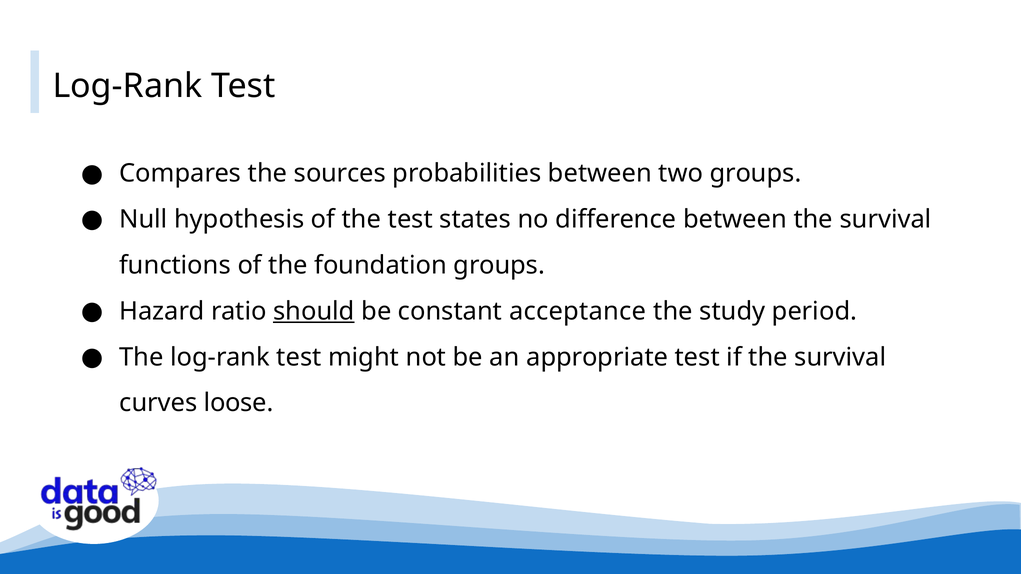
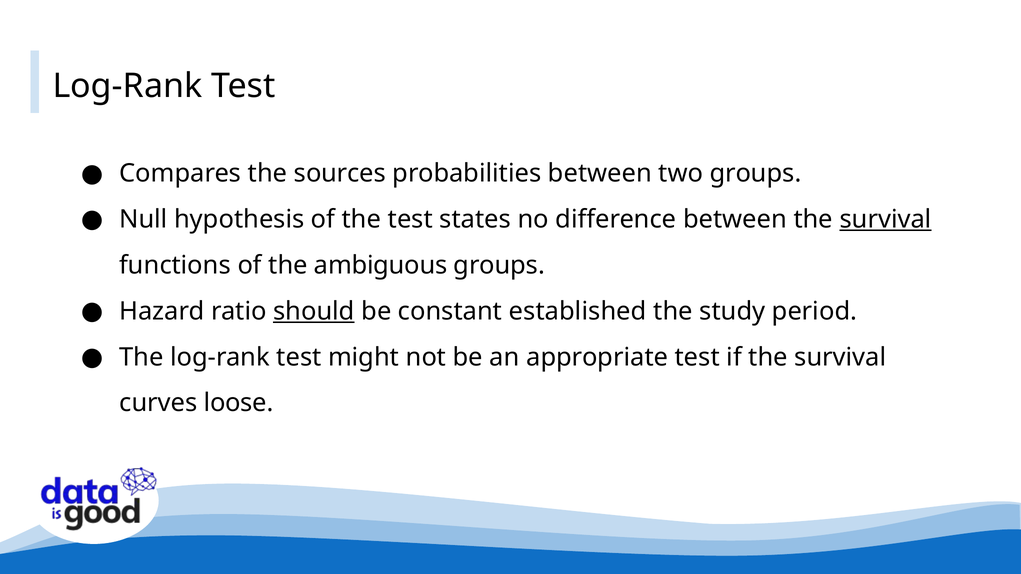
survival underline: none -> present (885, 219)
foundation: foundation -> ambiguous (381, 265)
acceptance: acceptance -> established (578, 311)
